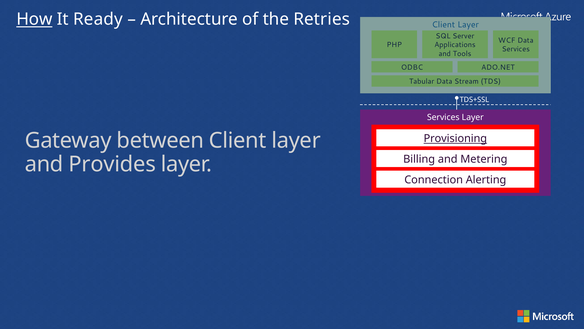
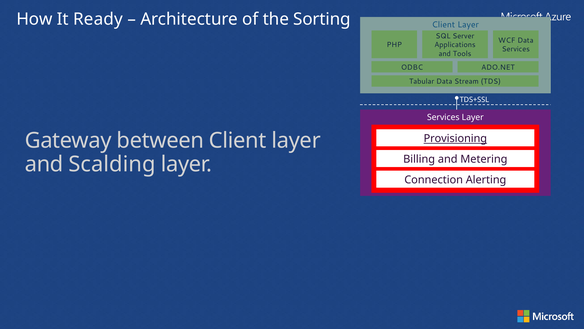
How underline: present -> none (34, 19)
Retries: Retries -> Sorting (322, 19)
Provides: Provides -> Scalding (112, 164)
